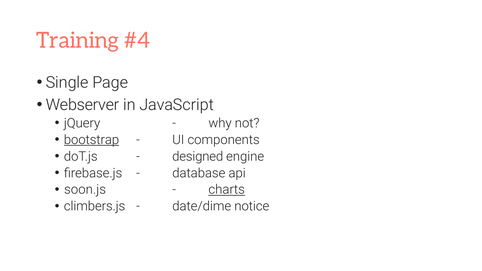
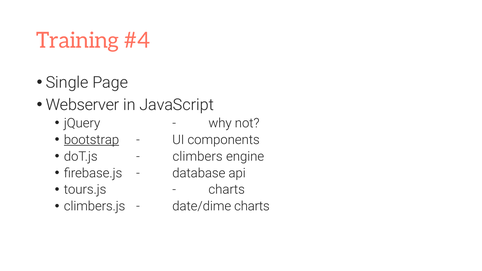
designed: designed -> climbers (198, 157)
soon.js: soon.js -> tours.js (85, 190)
charts underline: present -> none (227, 190)
date/dime notice: notice -> charts (252, 206)
